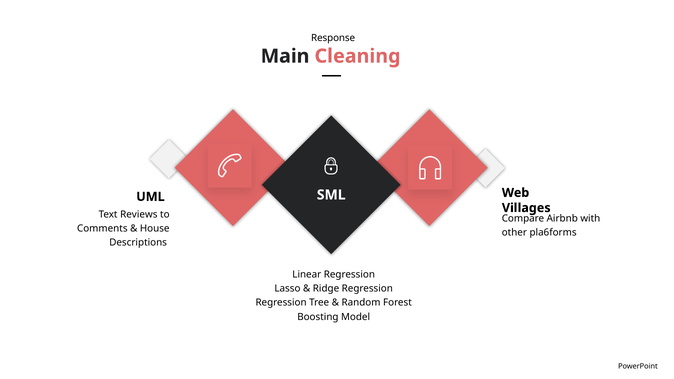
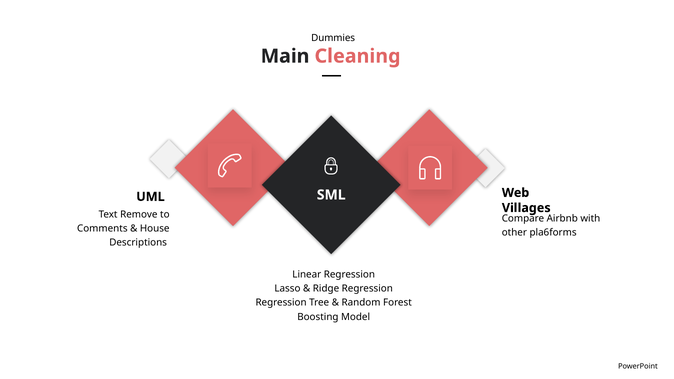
Response: Response -> Dummies (333, 38)
Reviews: Reviews -> Remove (139, 214)
